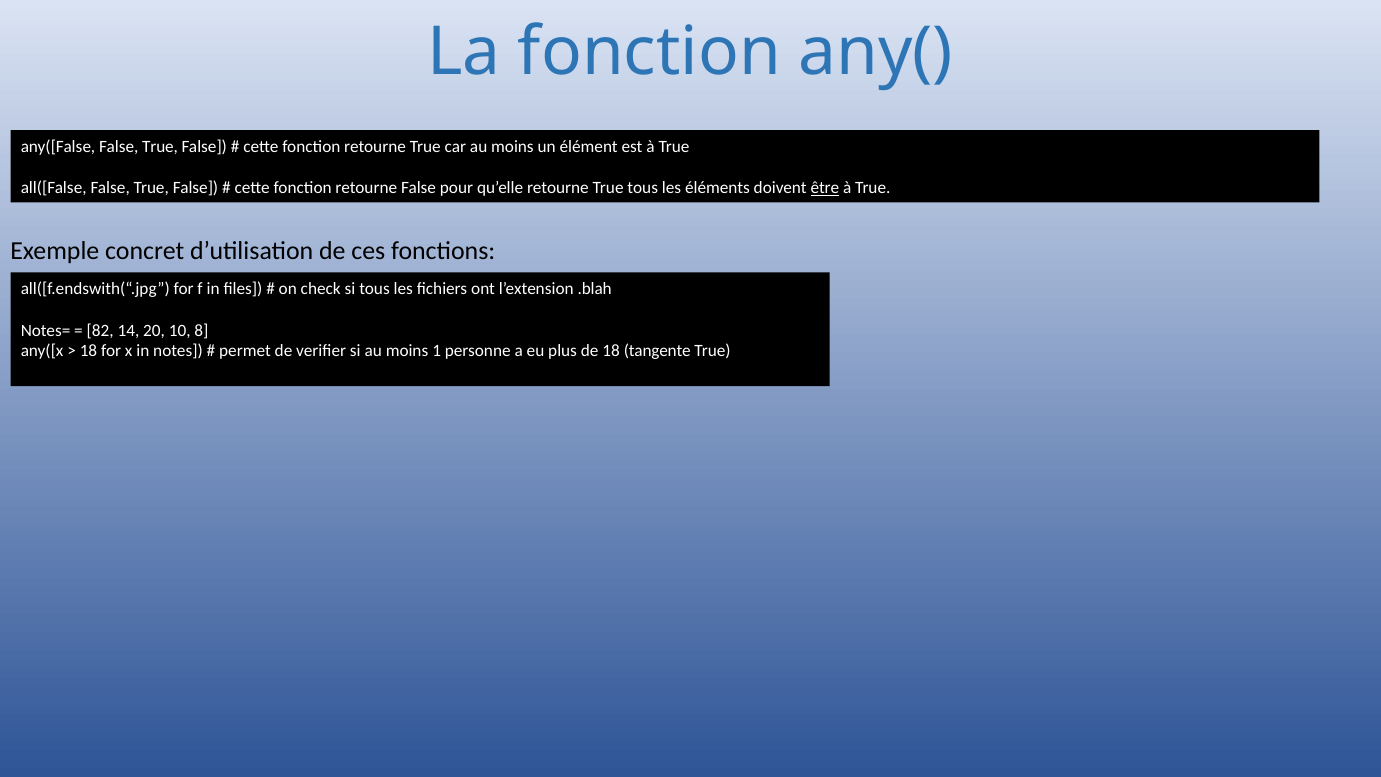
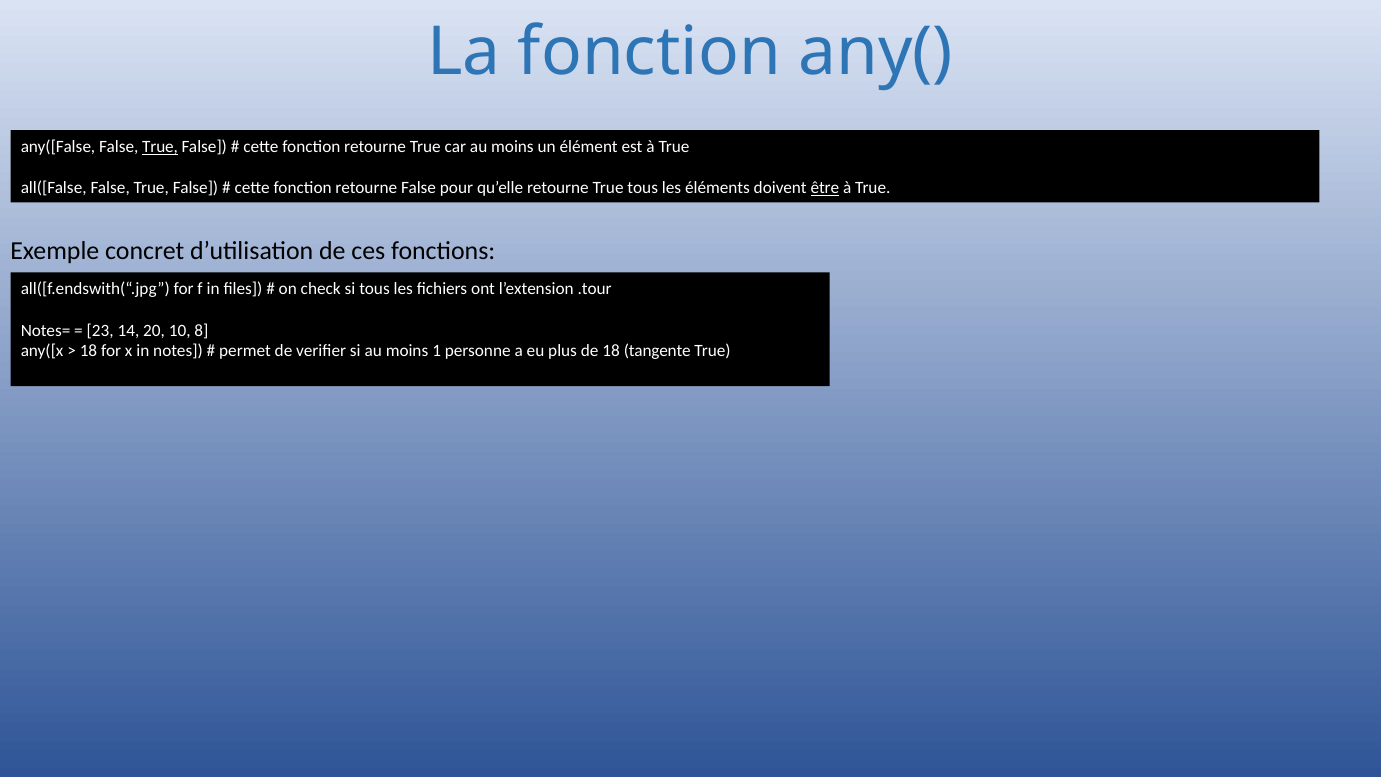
True underline: none -> present (160, 147)
.blah: .blah -> .tour (595, 289)
82: 82 -> 23 (100, 330)
